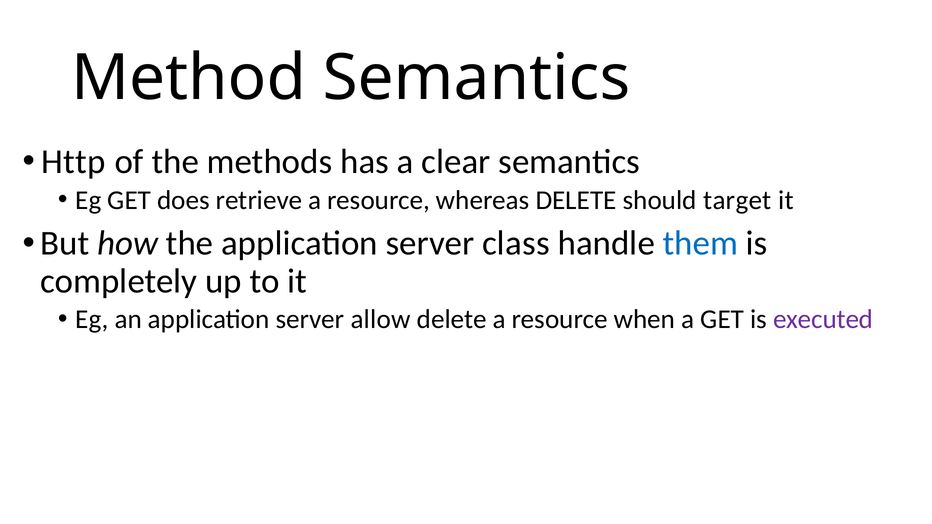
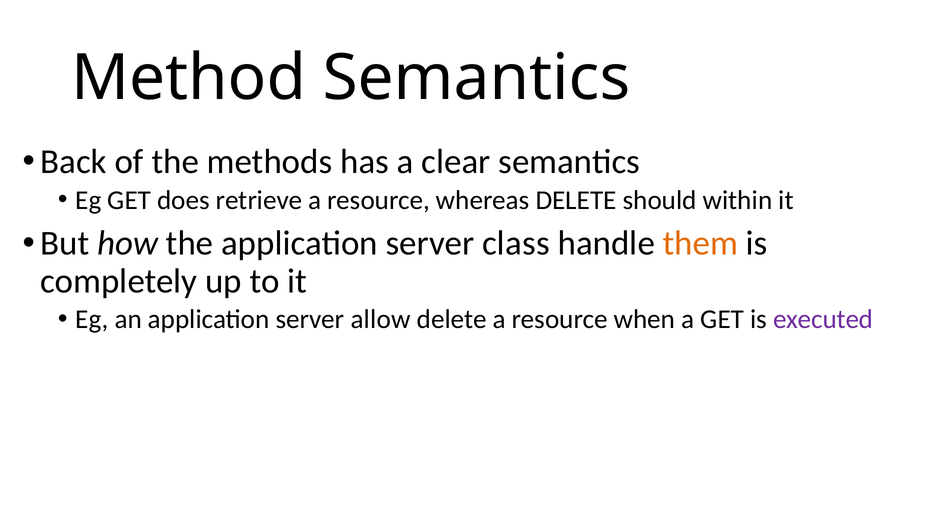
Http: Http -> Back (74, 162)
target: target -> within (737, 200)
them colour: blue -> orange (700, 243)
